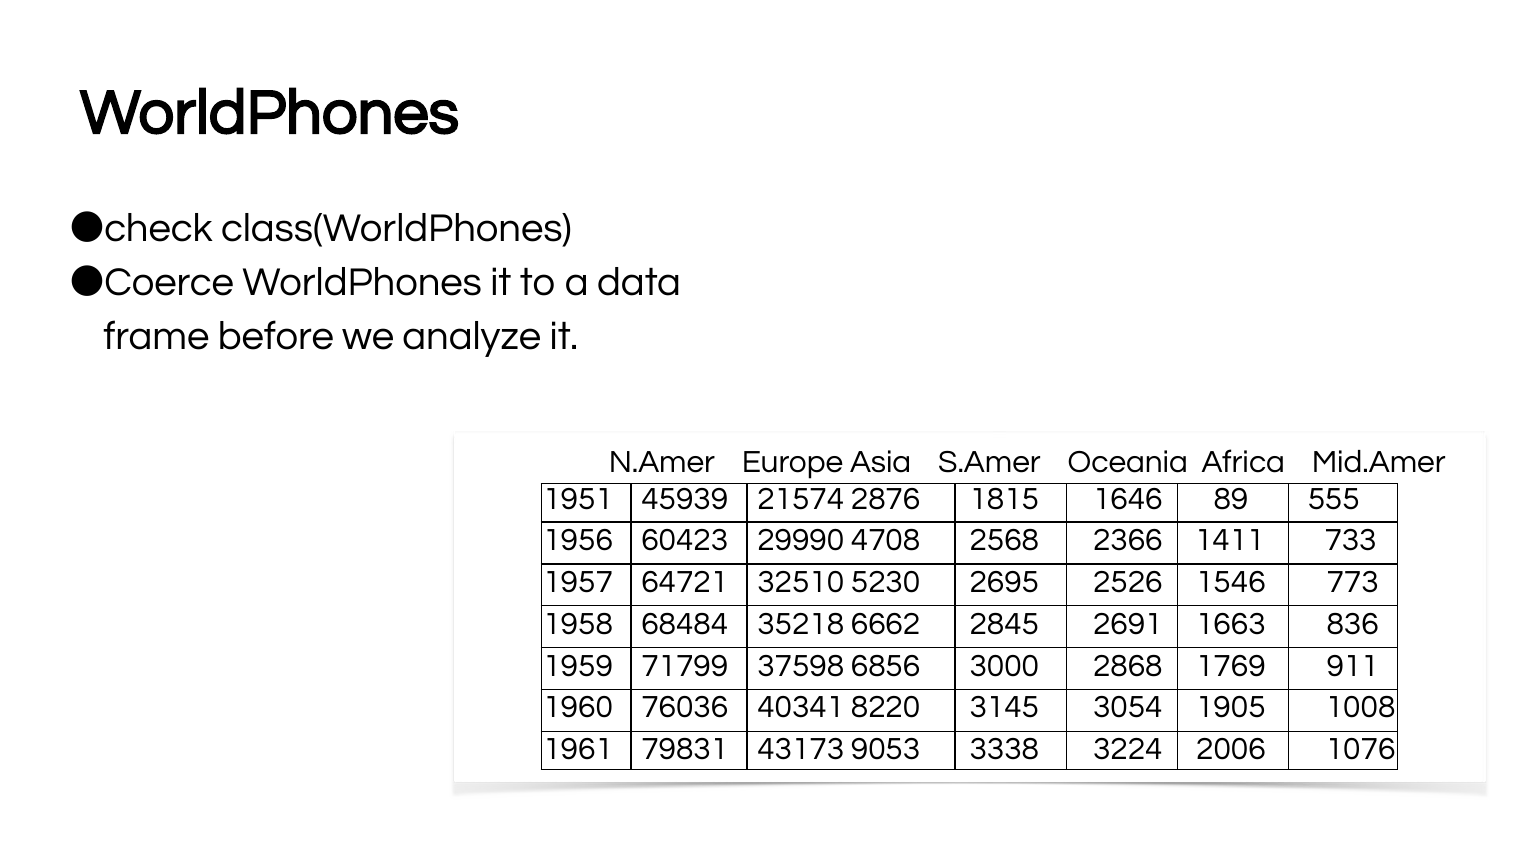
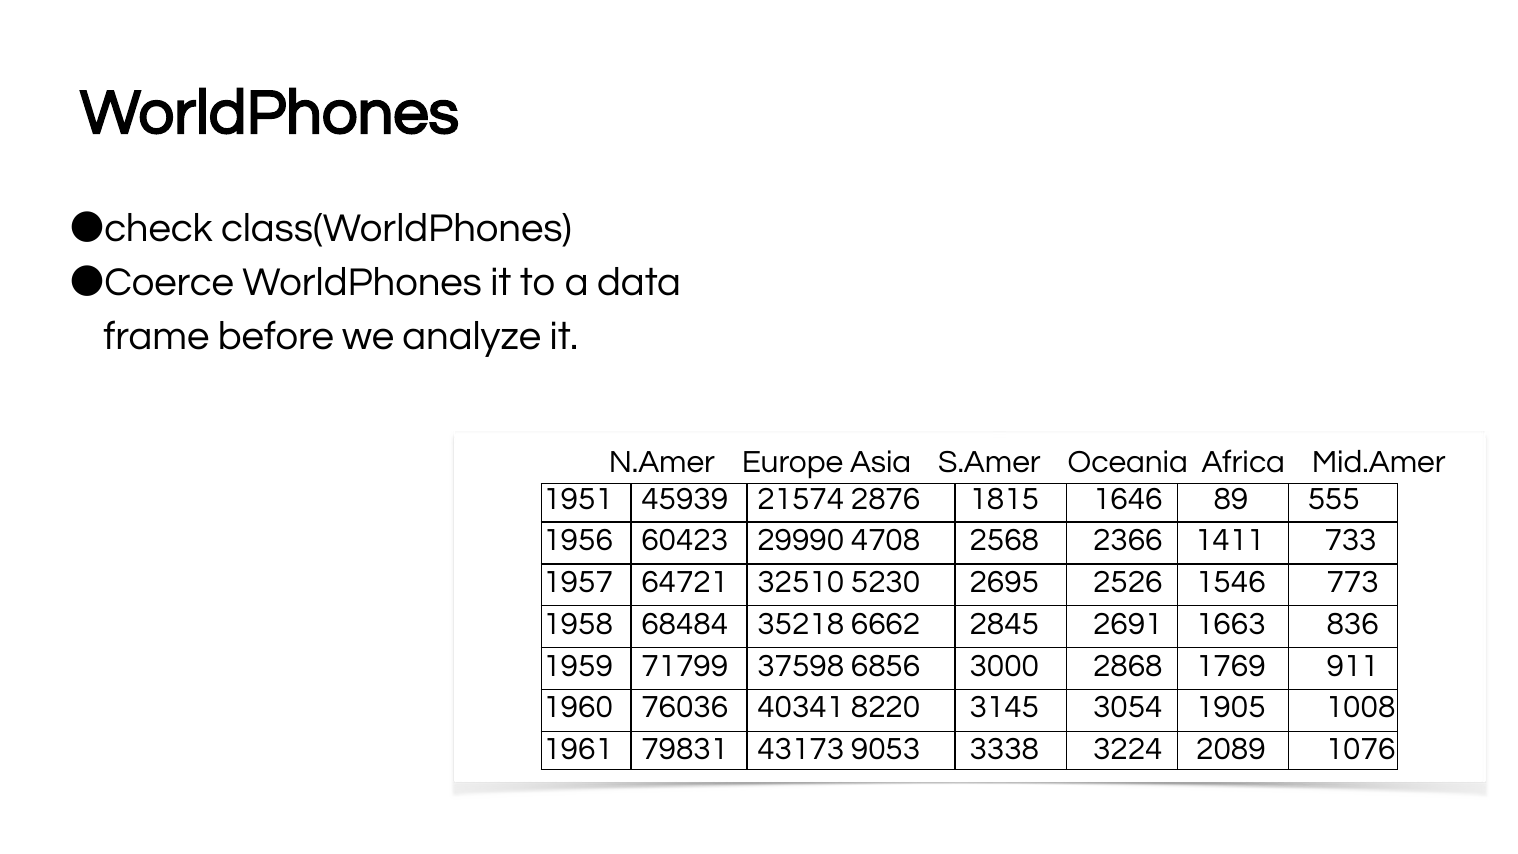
2006: 2006 -> 2089 (1231, 749)
